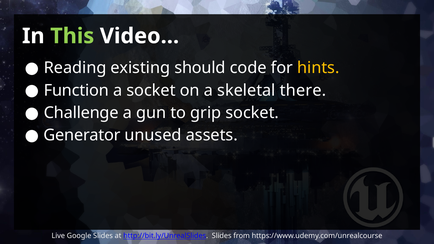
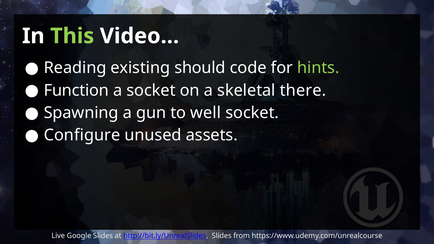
hints colour: yellow -> light green (318, 68)
Challenge: Challenge -> Spawning (81, 113)
grip: grip -> well (206, 113)
Generator: Generator -> Configure (82, 135)
